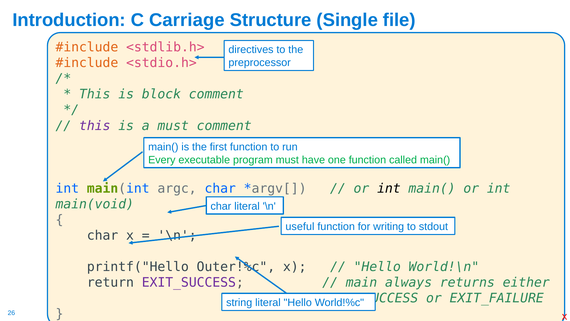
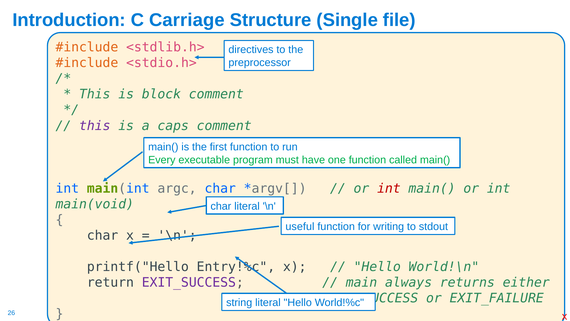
a must: must -> caps (173, 126)
int colour: black -> red (389, 188)
Outer!%c: Outer!%c -> Entry!%c (236, 267)
